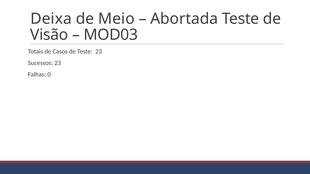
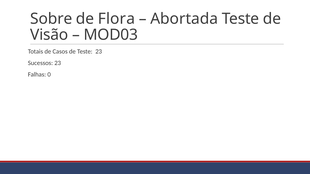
Deixa: Deixa -> Sobre (51, 19)
Meio: Meio -> Flora (116, 19)
